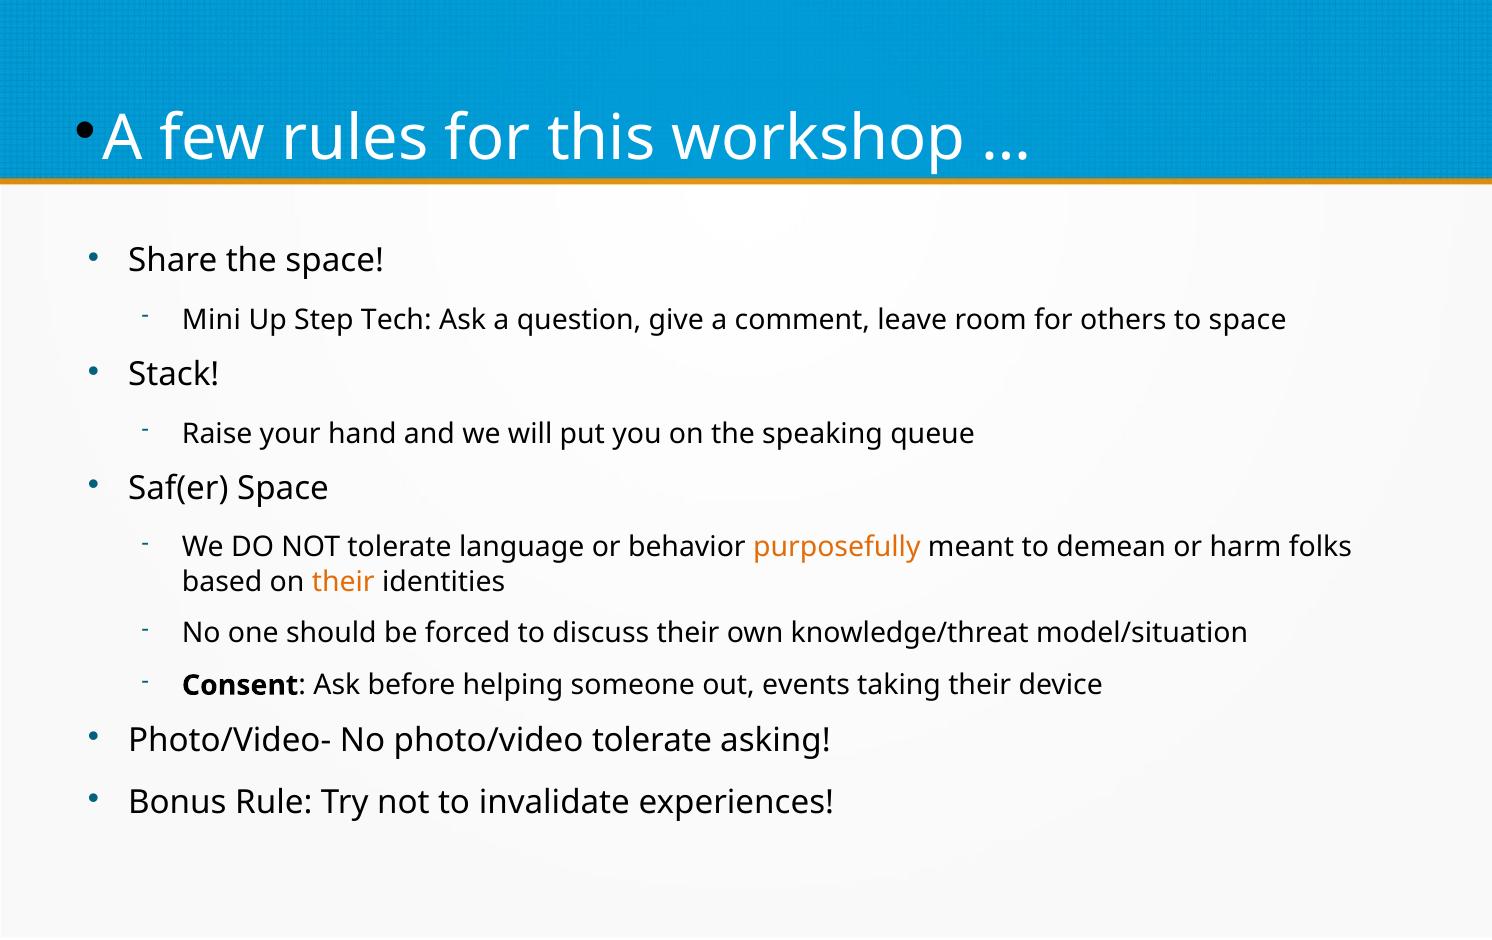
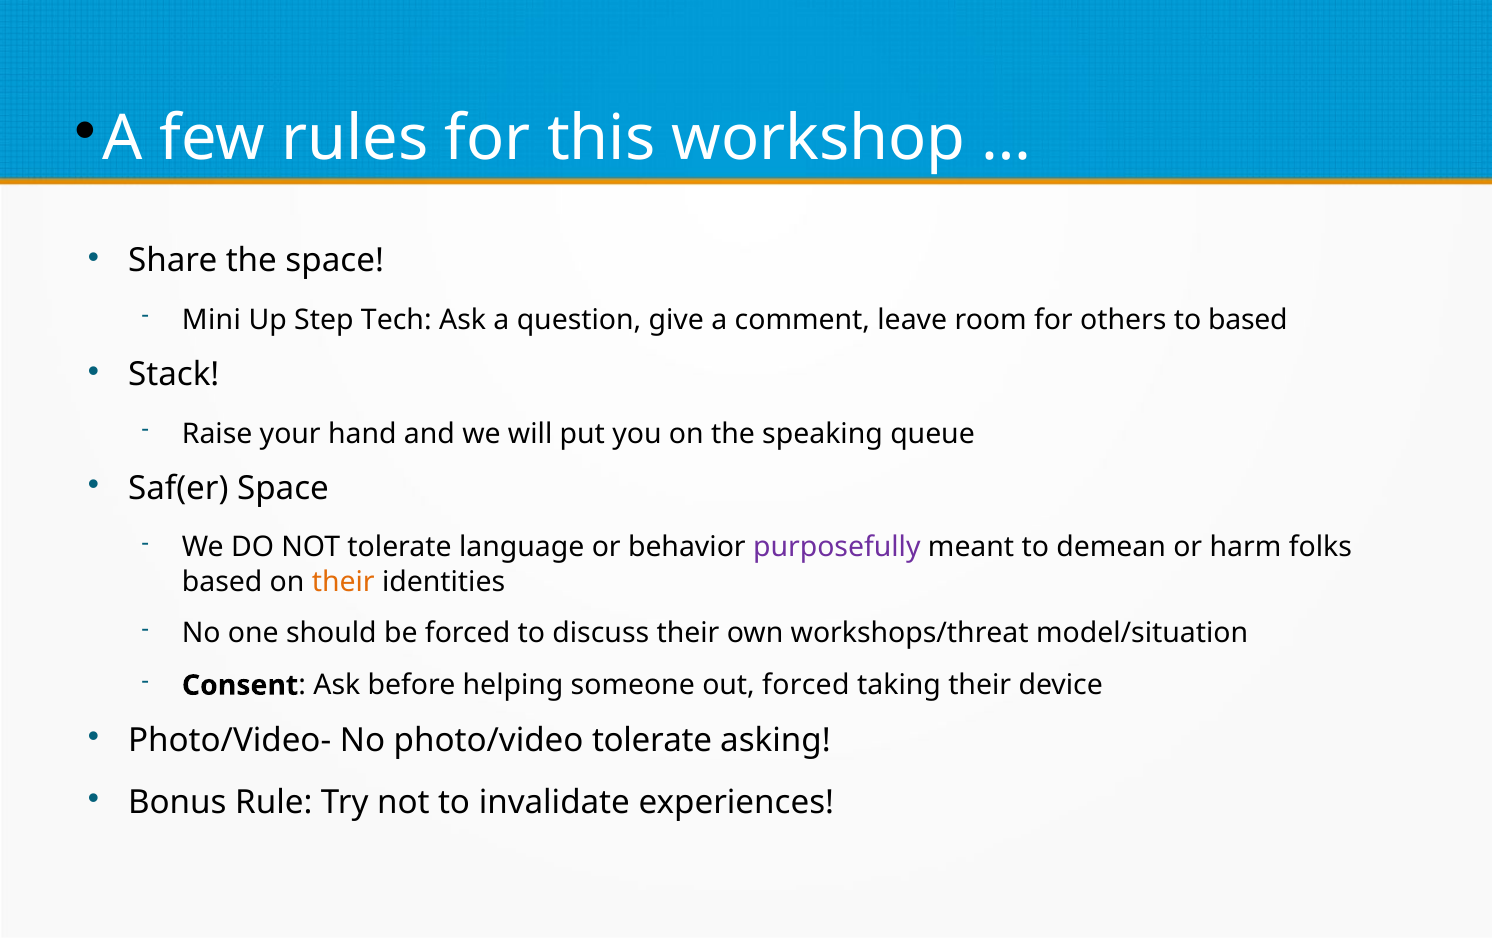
to space: space -> based (1248, 320)
purposefully colour: orange -> purple (837, 548)
knowledge/threat: knowledge/threat -> workshops/threat (910, 634)
out events: events -> forced (806, 685)
